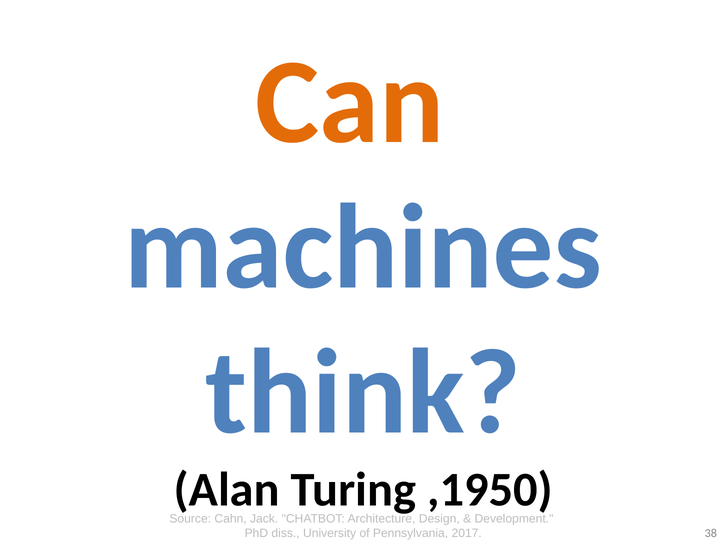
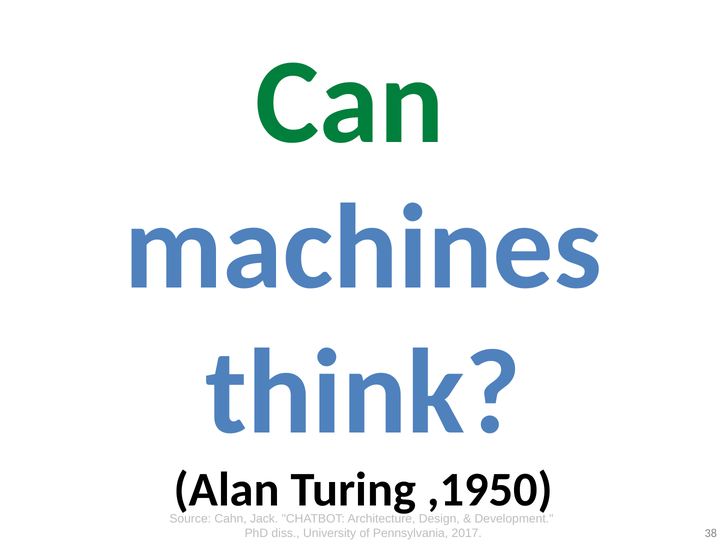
Can colour: orange -> green (350, 102)
